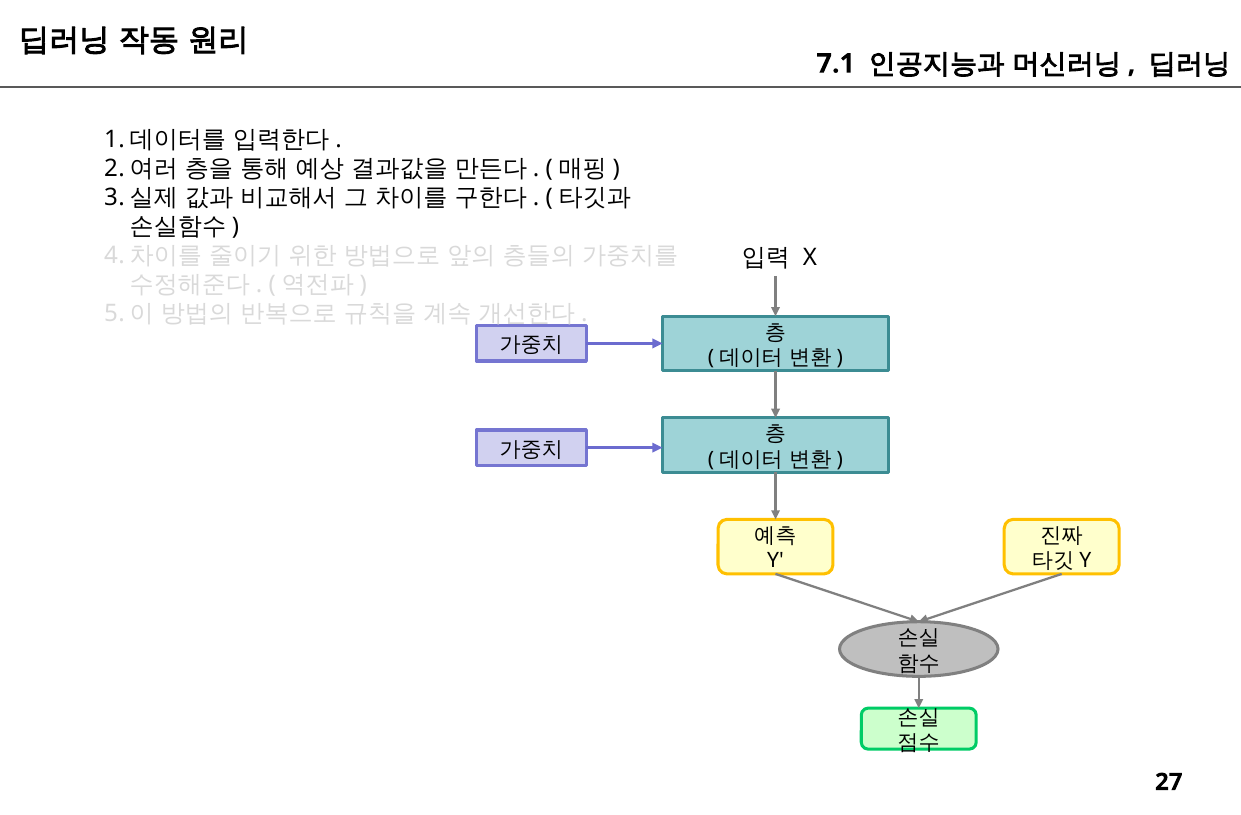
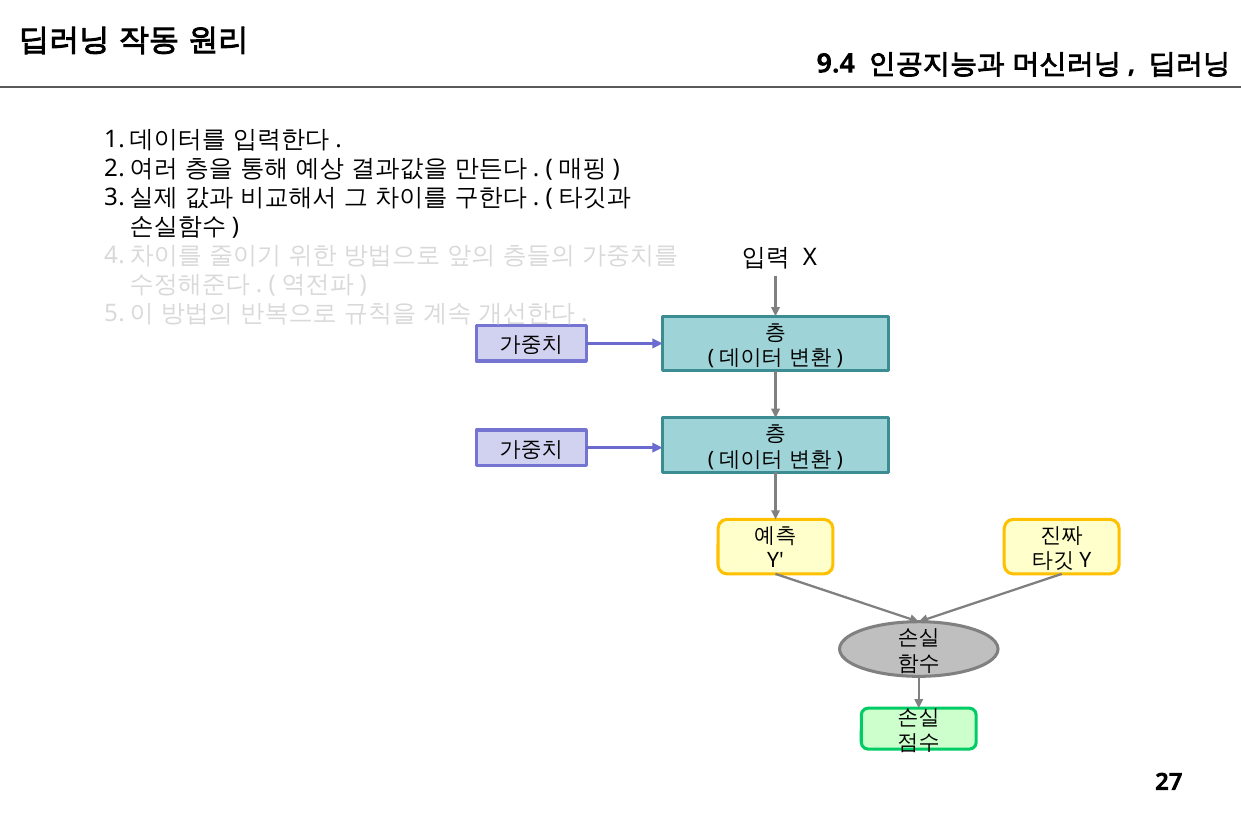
7.1: 7.1 -> 9.4 (836, 64)
